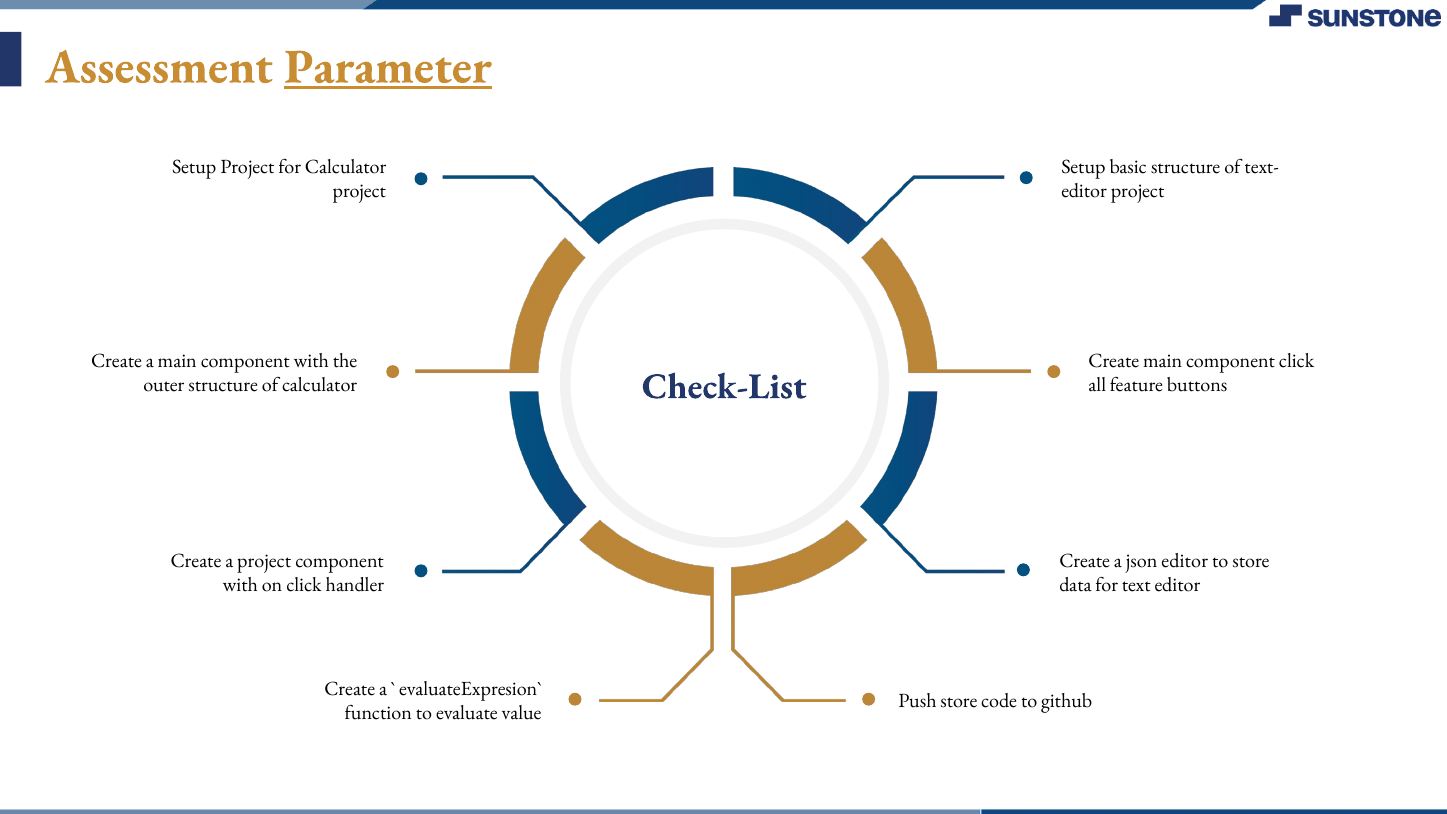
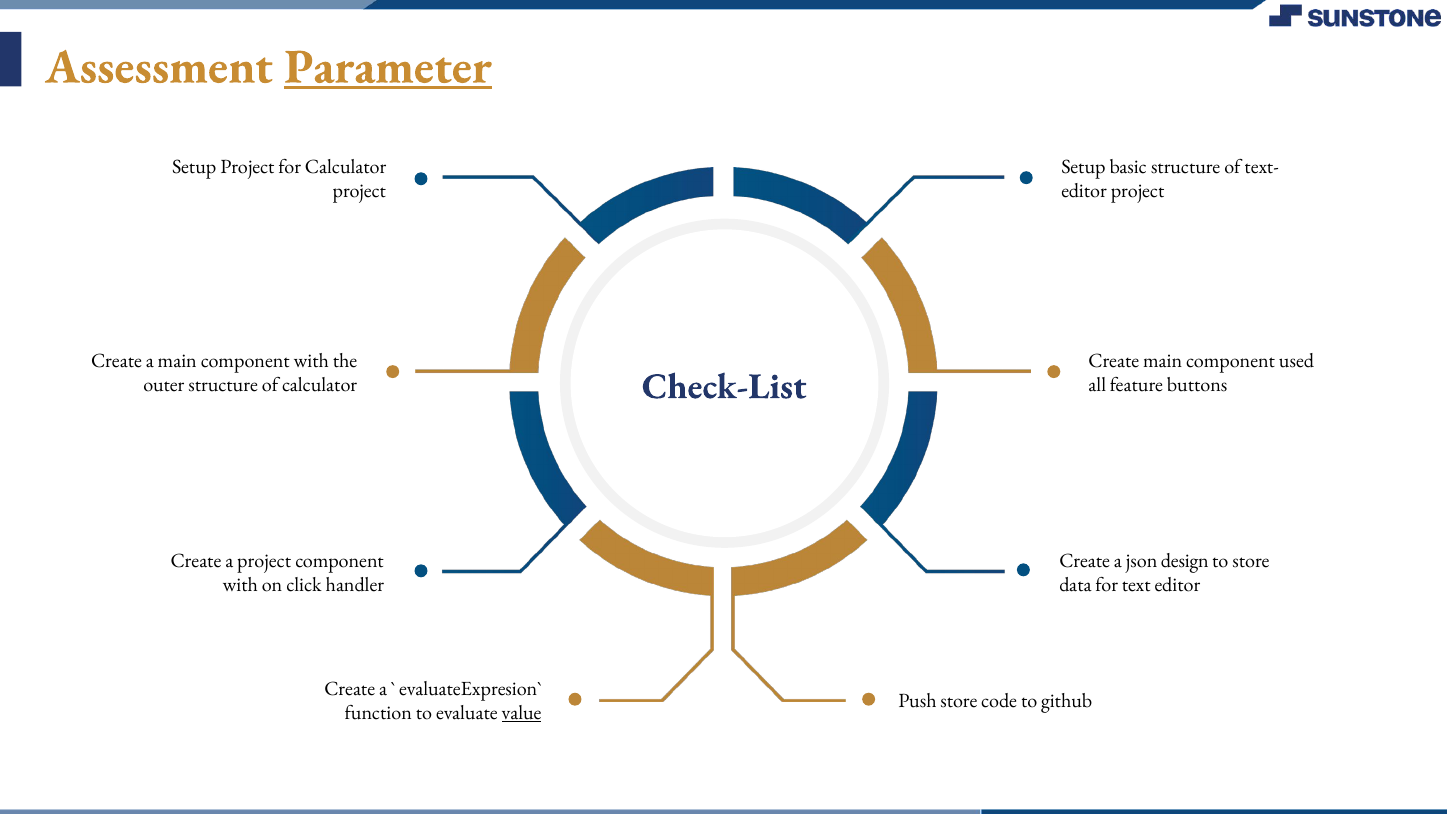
component click: click -> used (1297, 361)
json editor: editor -> design (1185, 560)
value underline: none -> present (522, 713)
